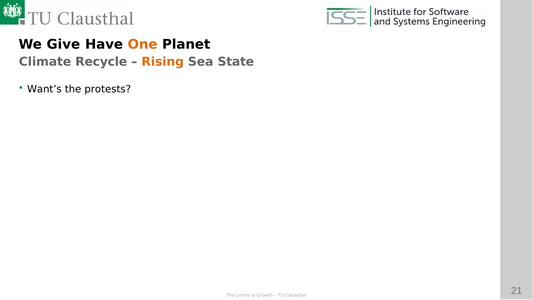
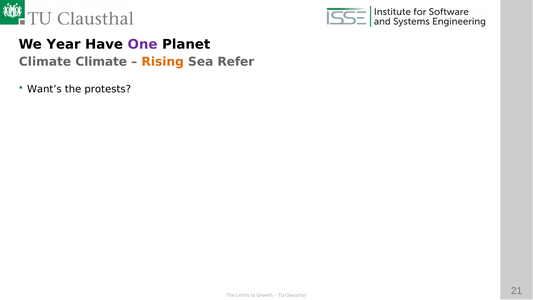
Give: Give -> Year (63, 44)
One colour: orange -> purple (143, 44)
Climate Recycle: Recycle -> Climate (101, 62)
State: State -> Refer (236, 62)
